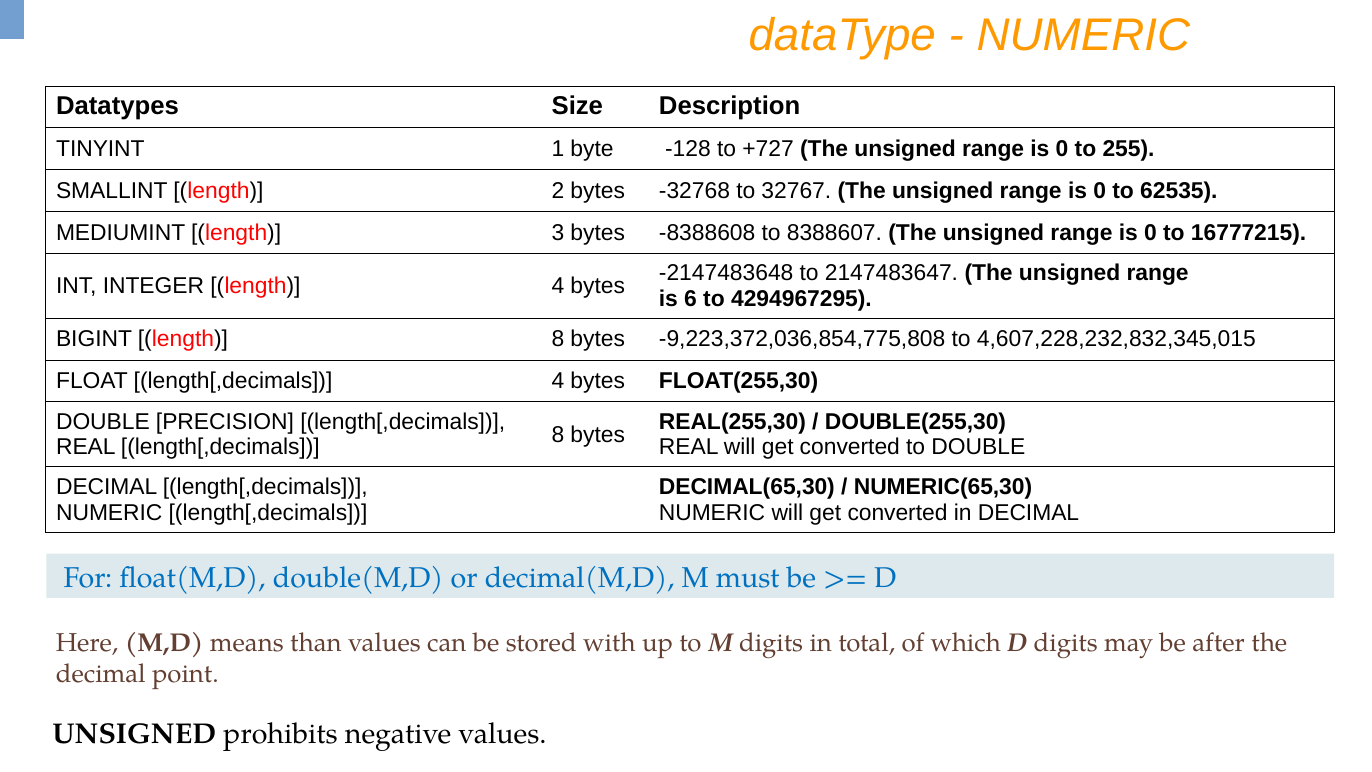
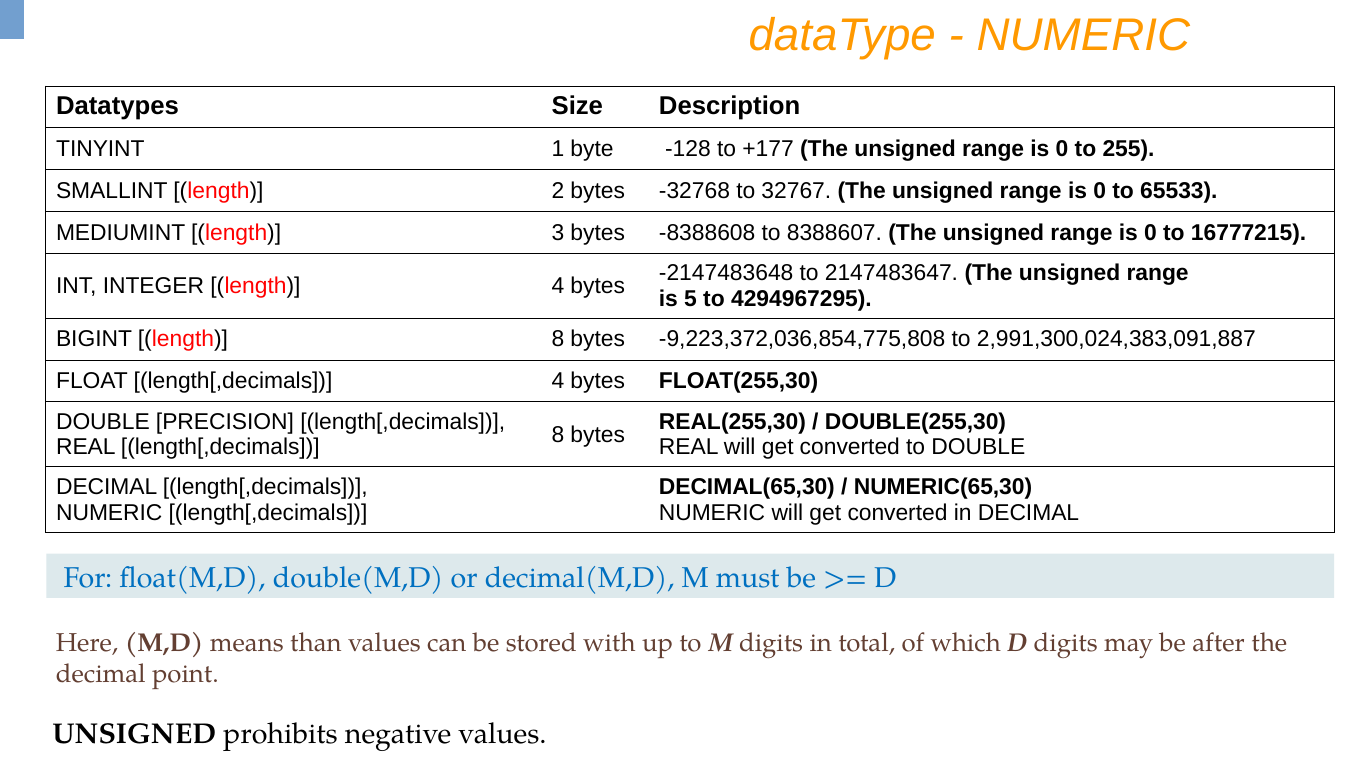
+727: +727 -> +177 (768, 149)
62535: 62535 -> 65533 (1179, 191)
6: 6 -> 5 (691, 299)
4,607,228,232,832,345,015: 4,607,228,232,832,345,015 -> 2,991,300,024,383,091,887 (1116, 339)
